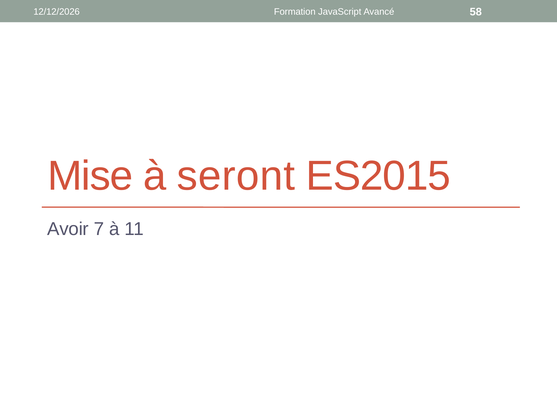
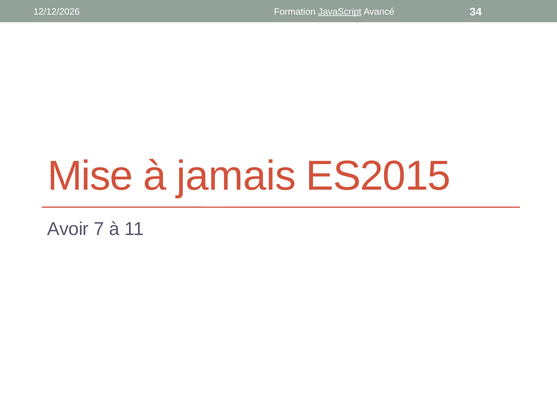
JavaScript underline: none -> present (340, 12)
58: 58 -> 34 (476, 12)
seront: seront -> jamais (236, 176)
